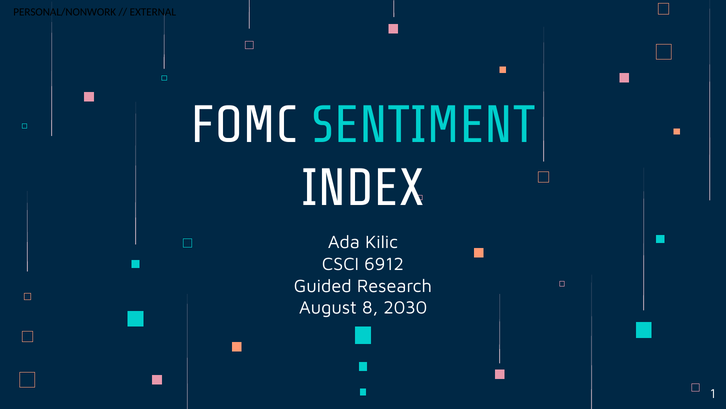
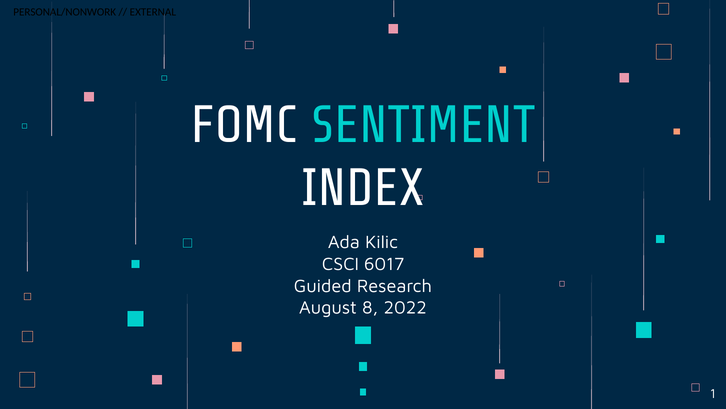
6912: 6912 -> 6017 (384, 264)
2030: 2030 -> 2022 (405, 307)
